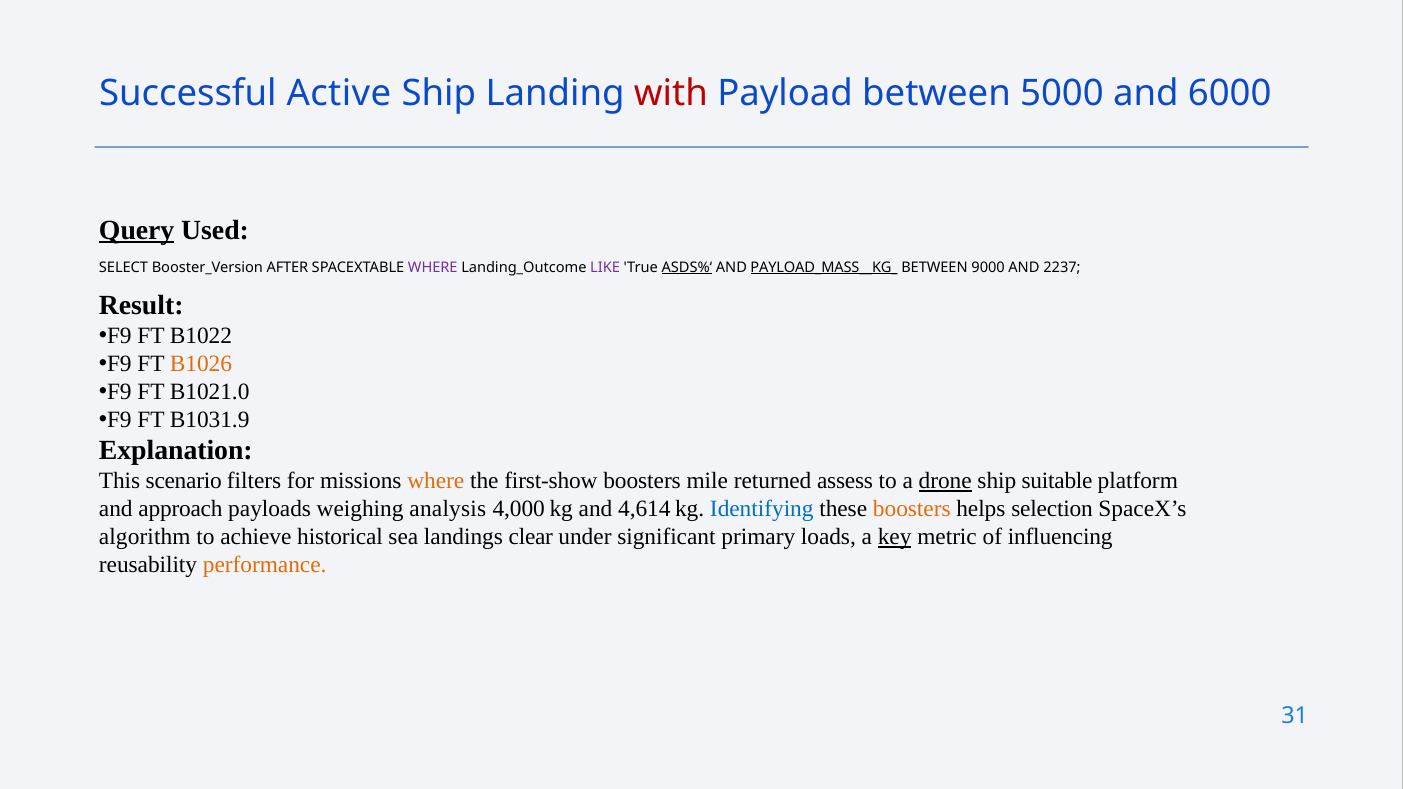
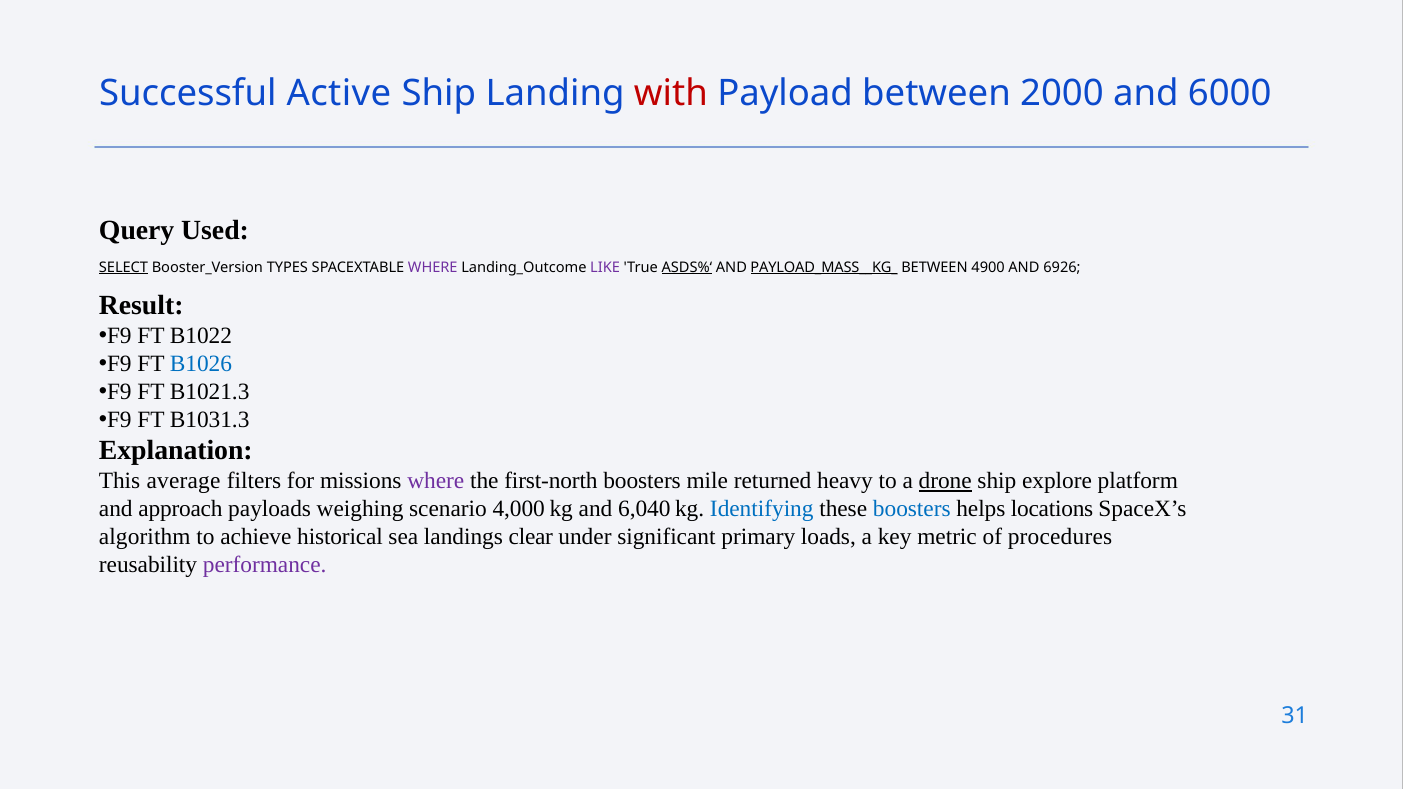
5000: 5000 -> 2000 (1062, 93)
Query underline: present -> none (137, 230)
SELECT underline: none -> present (123, 268)
AFTER: AFTER -> TYPES (287, 268)
9000: 9000 -> 4900 (988, 268)
2237: 2237 -> 6926 (1062, 268)
B1026 colour: orange -> blue (201, 364)
B1021.0: B1021.0 -> B1021.3 (210, 392)
B1031.9: B1031.9 -> B1031.3 (210, 420)
scenario: scenario -> average (183, 481)
where colour: orange -> purple (436, 481)
first‑show: first‑show -> first‑north (551, 481)
assess: assess -> heavy (845, 481)
suitable: suitable -> explore (1057, 481)
analysis: analysis -> scenario (448, 509)
4,614: 4,614 -> 6,040 (644, 509)
boosters colour: orange -> blue (912, 509)
selection: selection -> locations (1052, 509)
key underline: present -> none (895, 537)
influencing: influencing -> procedures (1060, 537)
performance colour: orange -> purple (265, 565)
